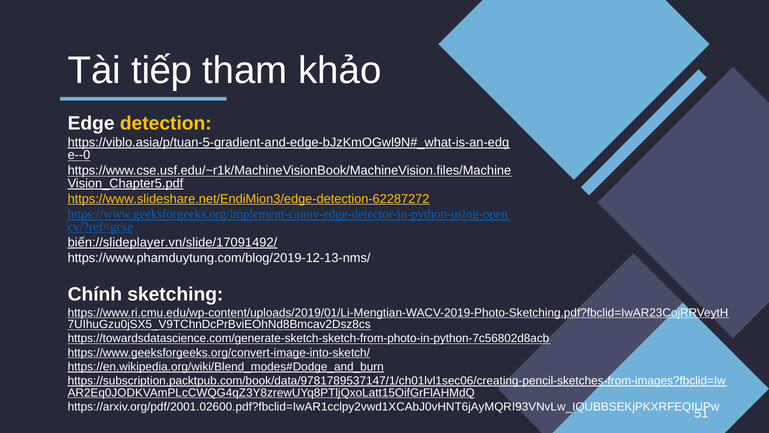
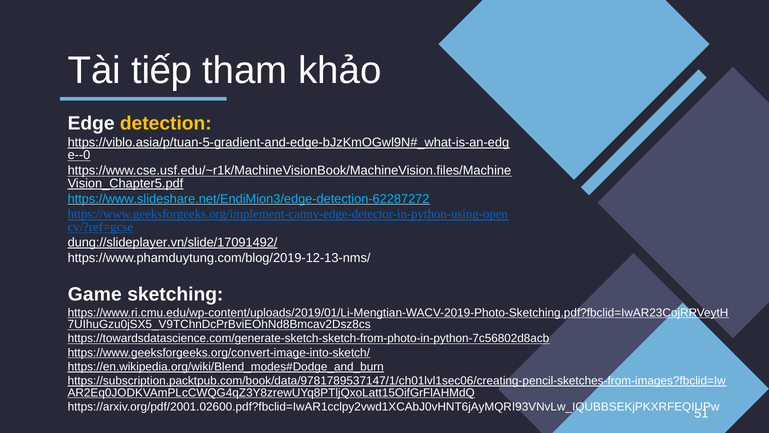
https://www.slideshare.net/EndiMion3/edge-detection-62287272 colour: yellow -> light blue (249, 199)
biến://slideplayer.vn/slide/17091492/: biến://slideplayer.vn/slide/17091492/ -> dụng://slideplayer.vn/slide/17091492/ (173, 242)
Chính: Chính -> Game (95, 294)
